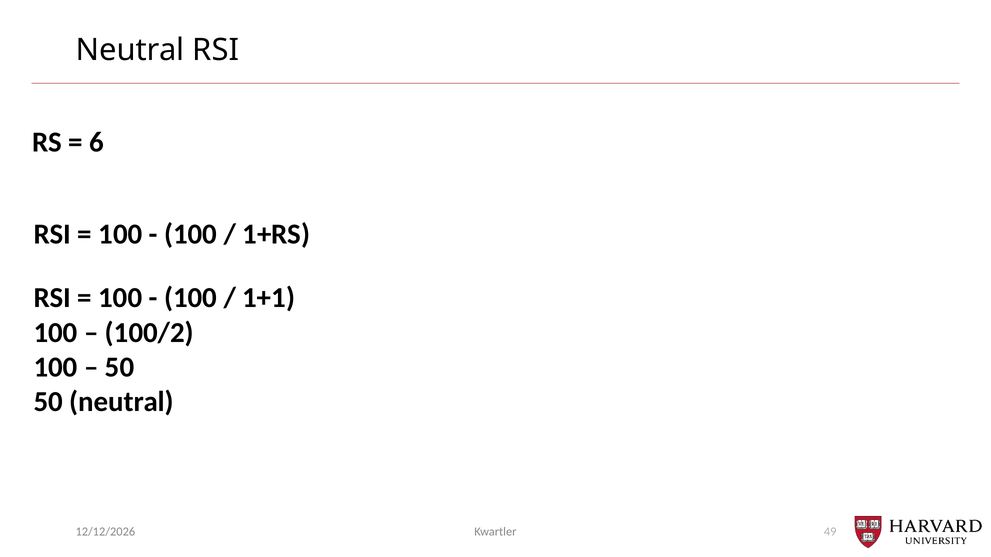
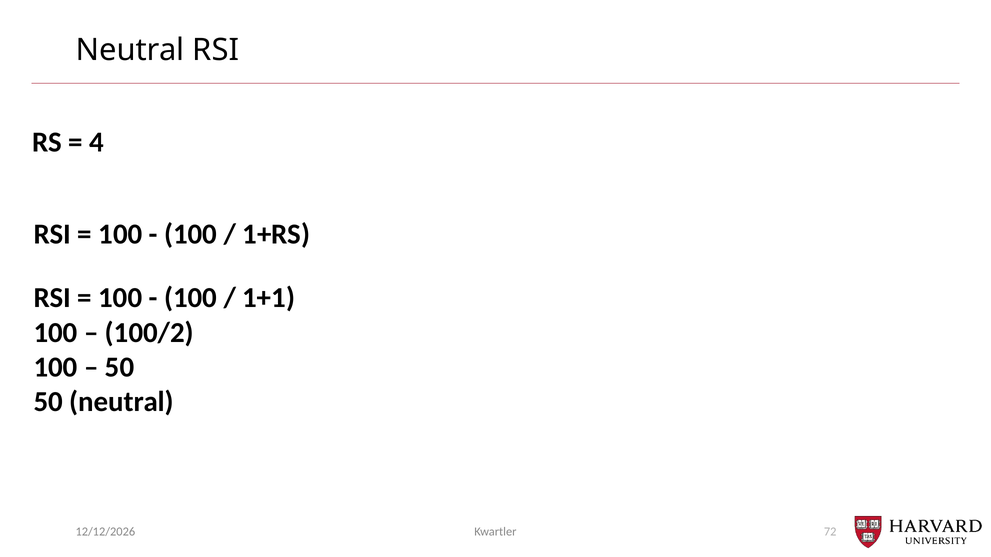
6: 6 -> 4 (97, 142)
49: 49 -> 72 (830, 532)
